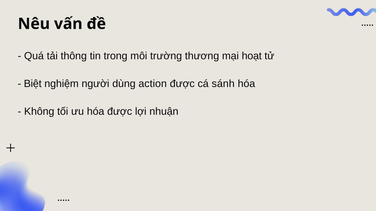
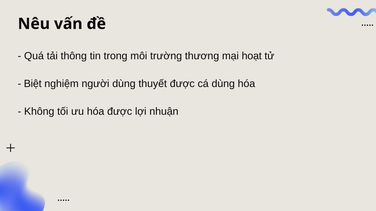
action: action -> thuyết (153, 84)
cá sánh: sánh -> dùng (223, 84)
